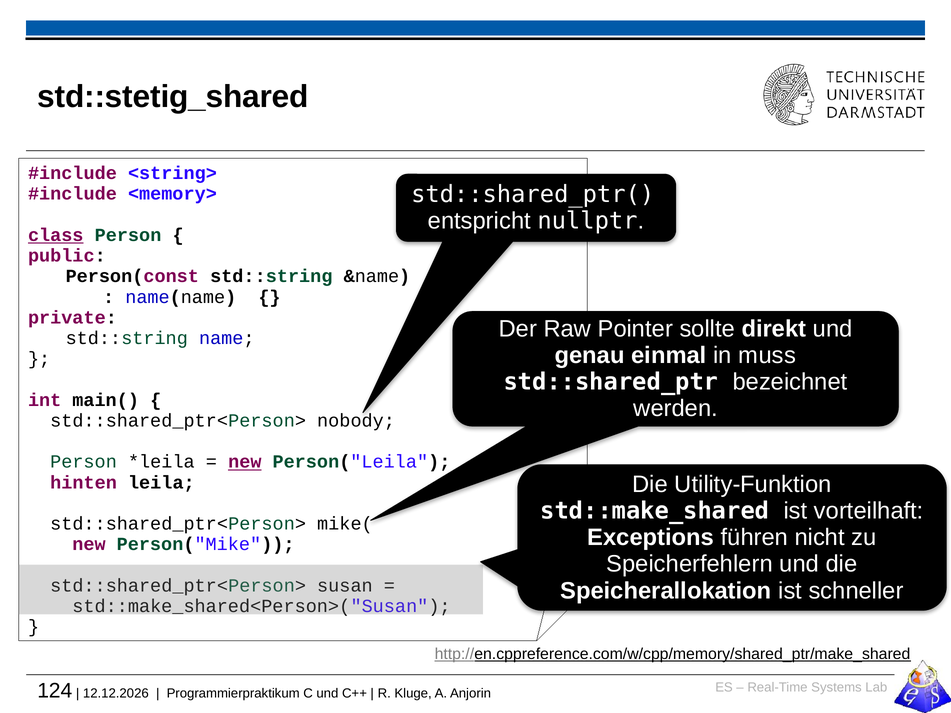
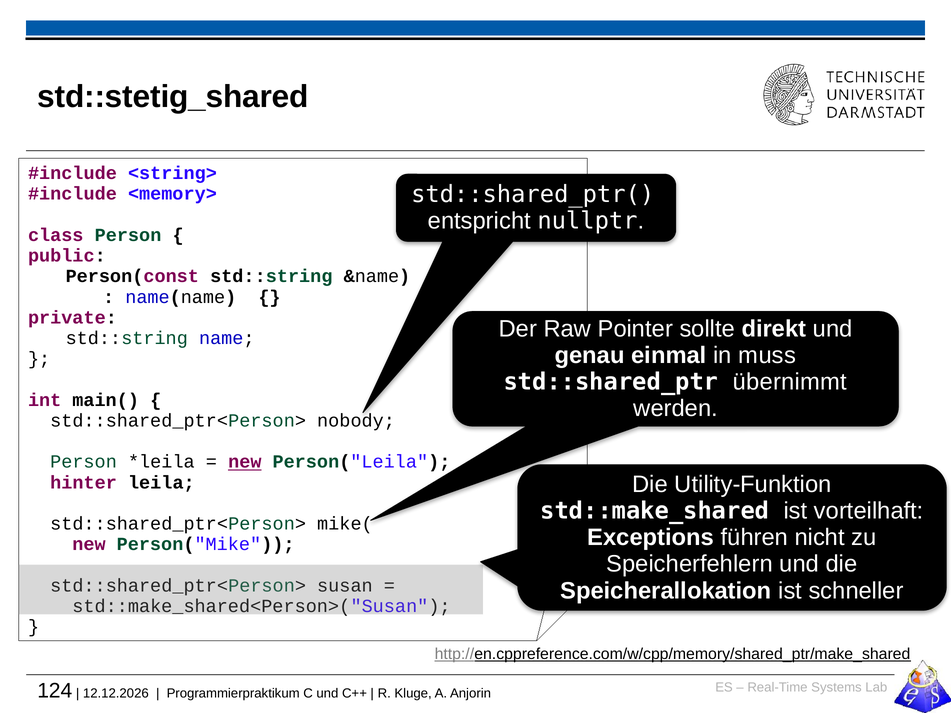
class underline: present -> none (56, 235)
bezeichnet: bezeichnet -> übernimmt (790, 382)
hinten: hinten -> hinter (84, 483)
